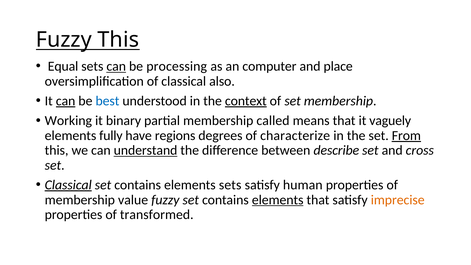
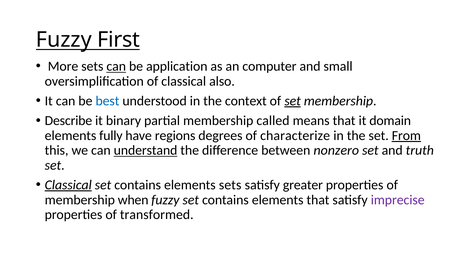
Fuzzy This: This -> First (119, 40)
Equal: Equal -> More (63, 66)
processing: processing -> application (177, 66)
place: place -> small (338, 66)
can underline: present -> none (66, 101)
context underline: present -> none (246, 101)
set underline: none -> present (293, 101)
Working: Working -> Describe (68, 121)
vaguely: vaguely -> domain (390, 121)
describe: describe -> nonzero (336, 150)
cross: cross -> truth (420, 150)
human: human -> greater (303, 185)
value: value -> when (133, 200)
elements underline: present -> none (278, 200)
imprecise colour: orange -> purple (398, 200)
